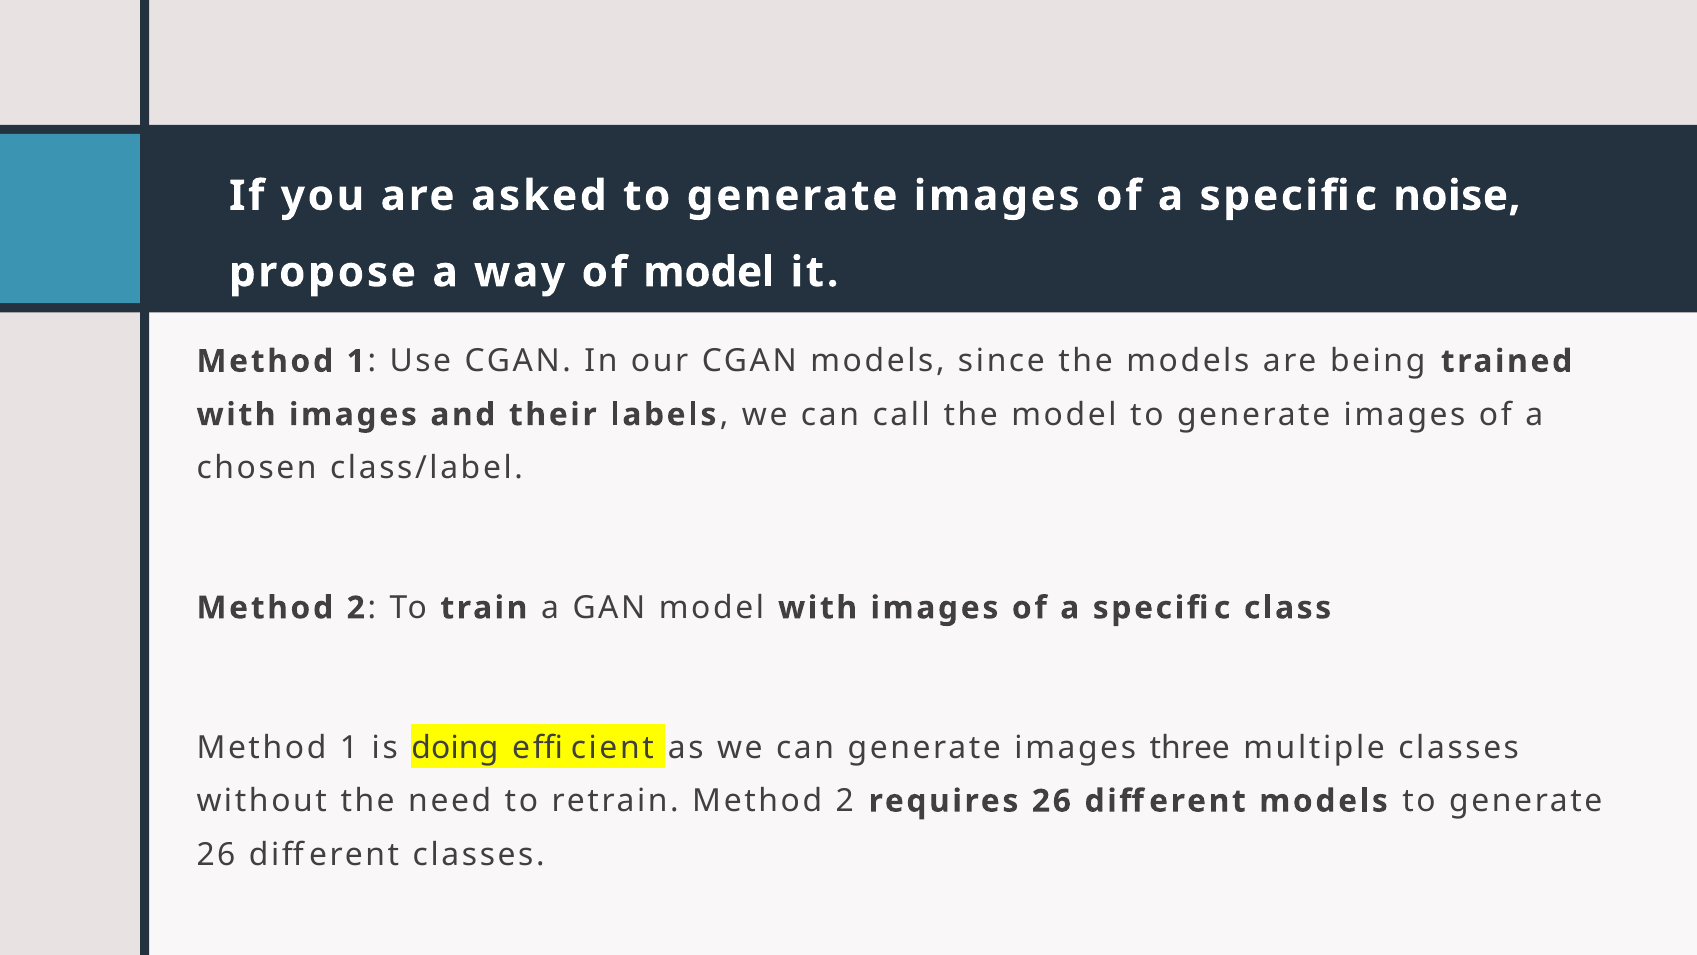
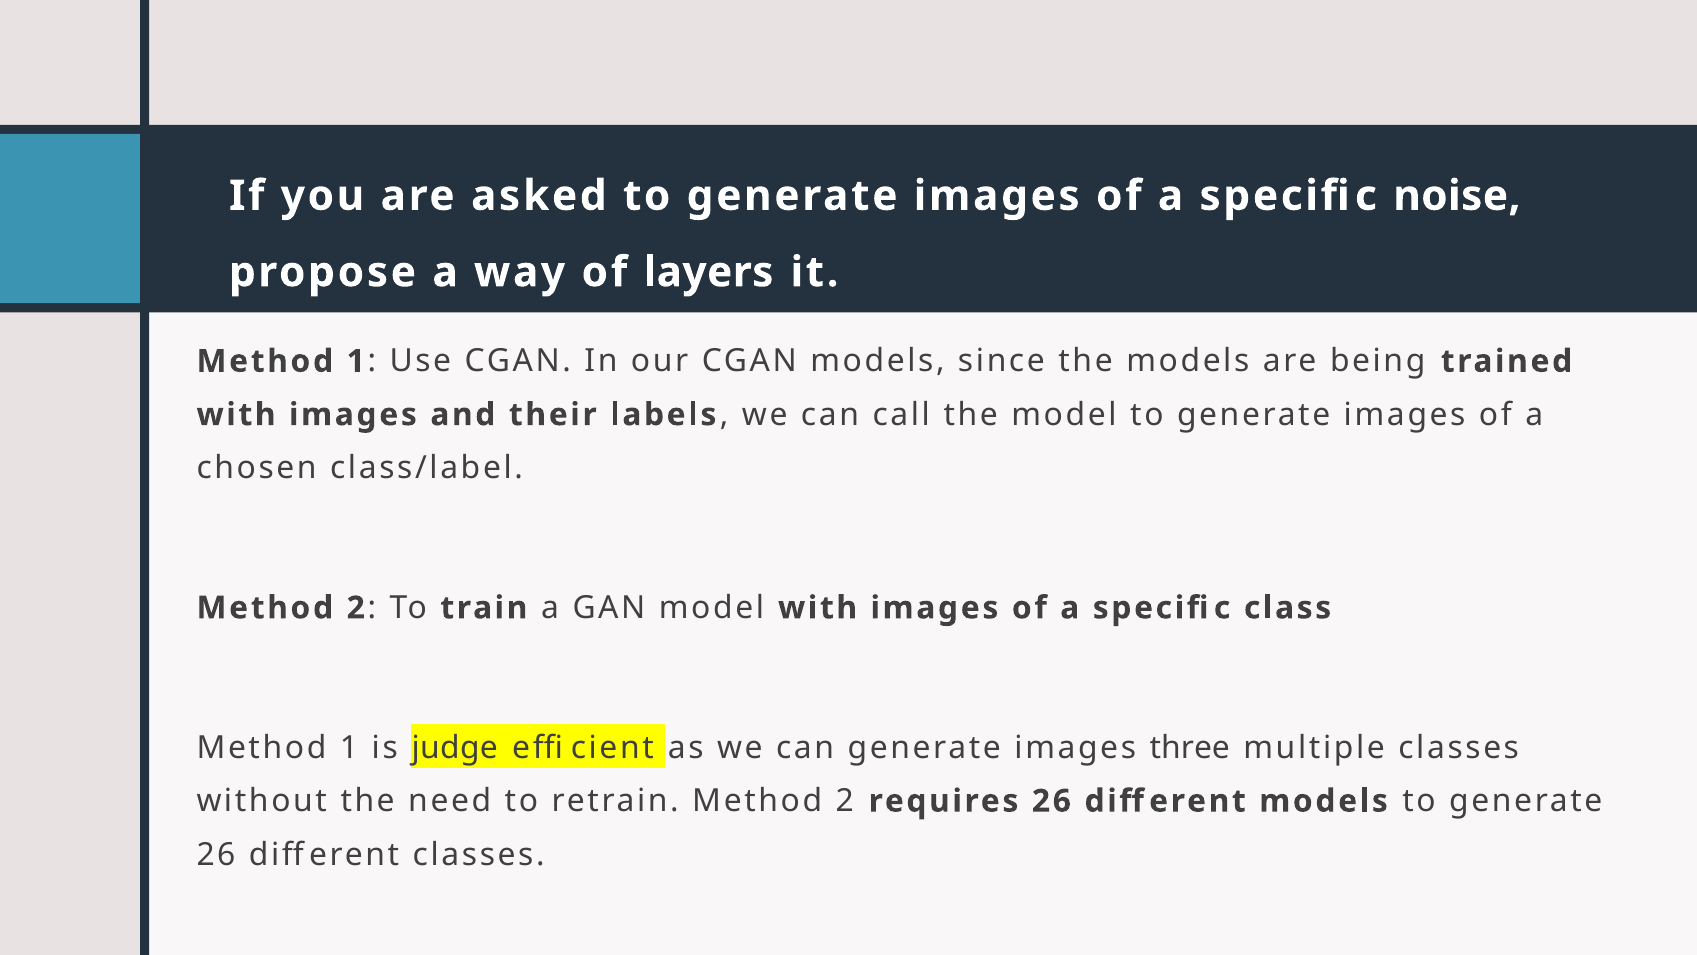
of model: model -> layers (709, 272)
doing: doing -> judge (455, 747)
